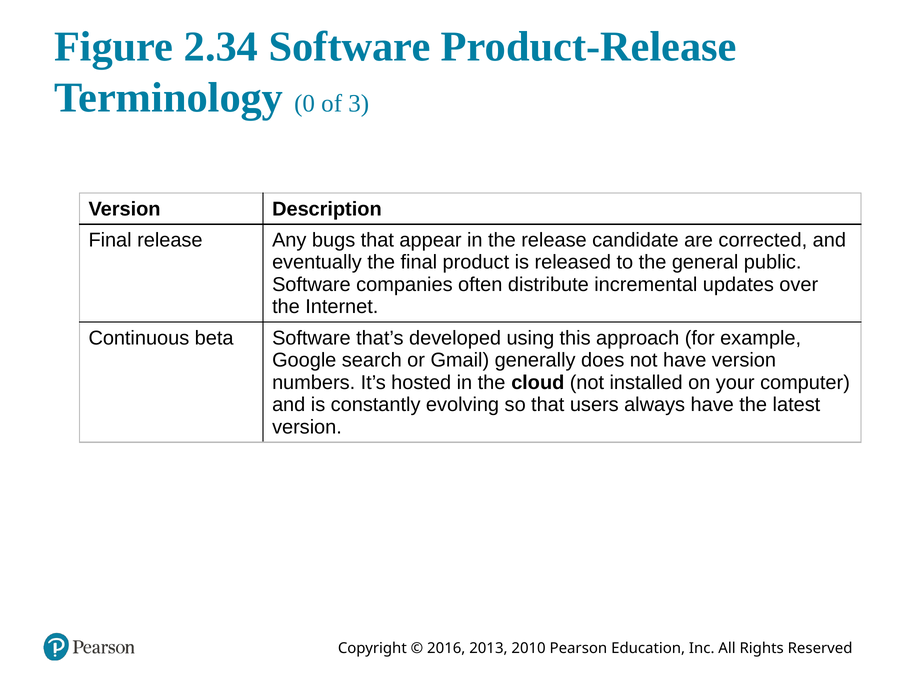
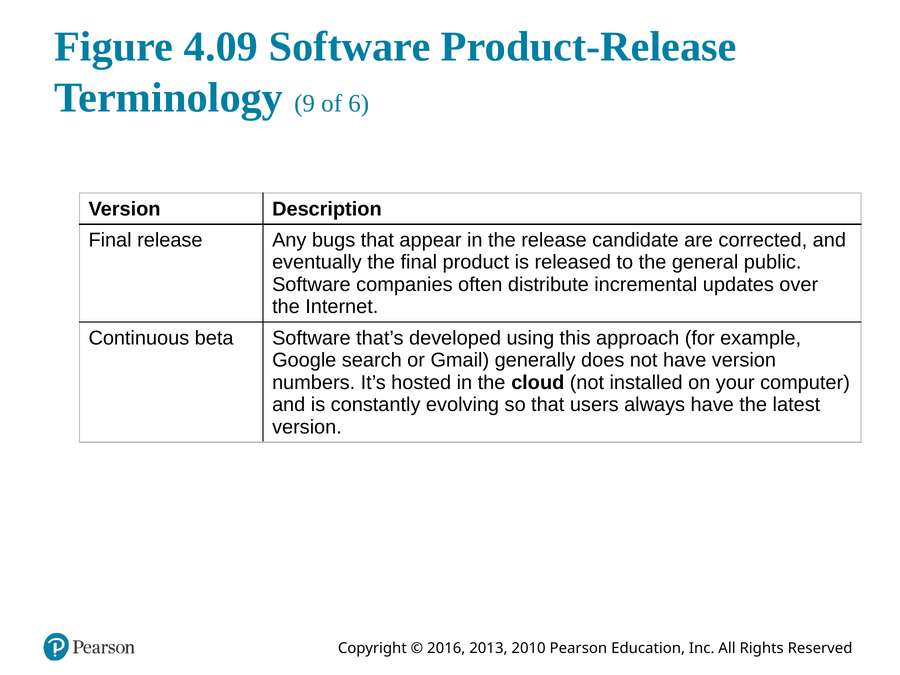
2.34: 2.34 -> 4.09 (221, 47)
0: 0 -> 9 (305, 103)
3: 3 -> 6 (359, 103)
